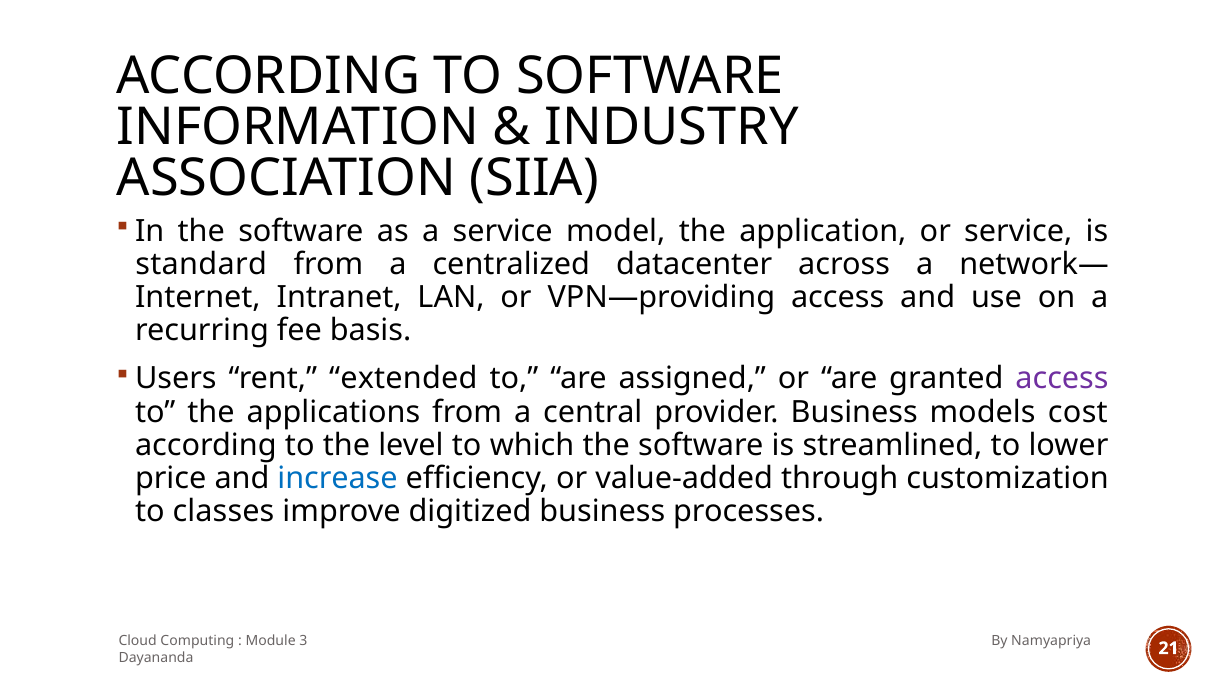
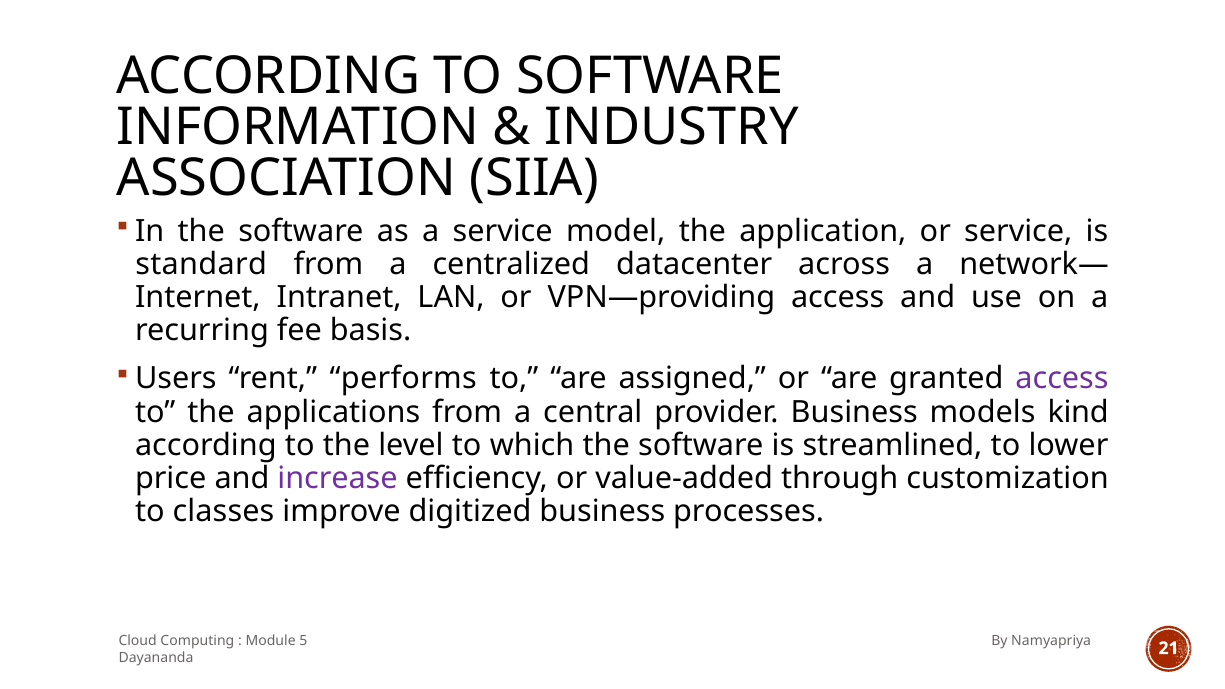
extended: extended -> performs (403, 379)
cost: cost -> kind (1078, 412)
increase colour: blue -> purple (338, 478)
3: 3 -> 5 (303, 641)
